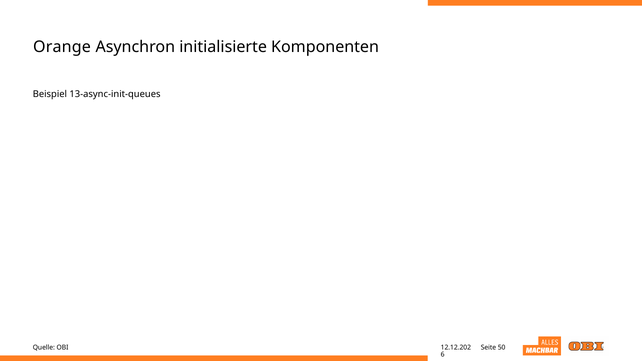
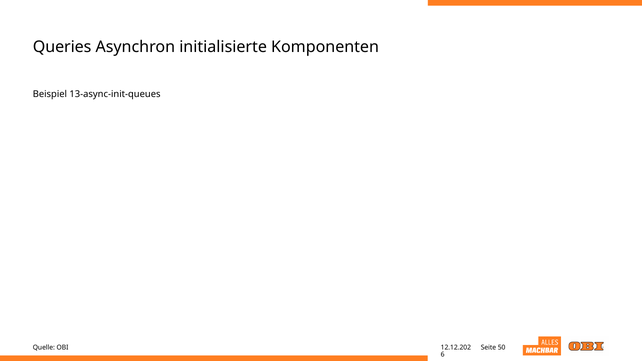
Orange: Orange -> Queries (62, 47)
